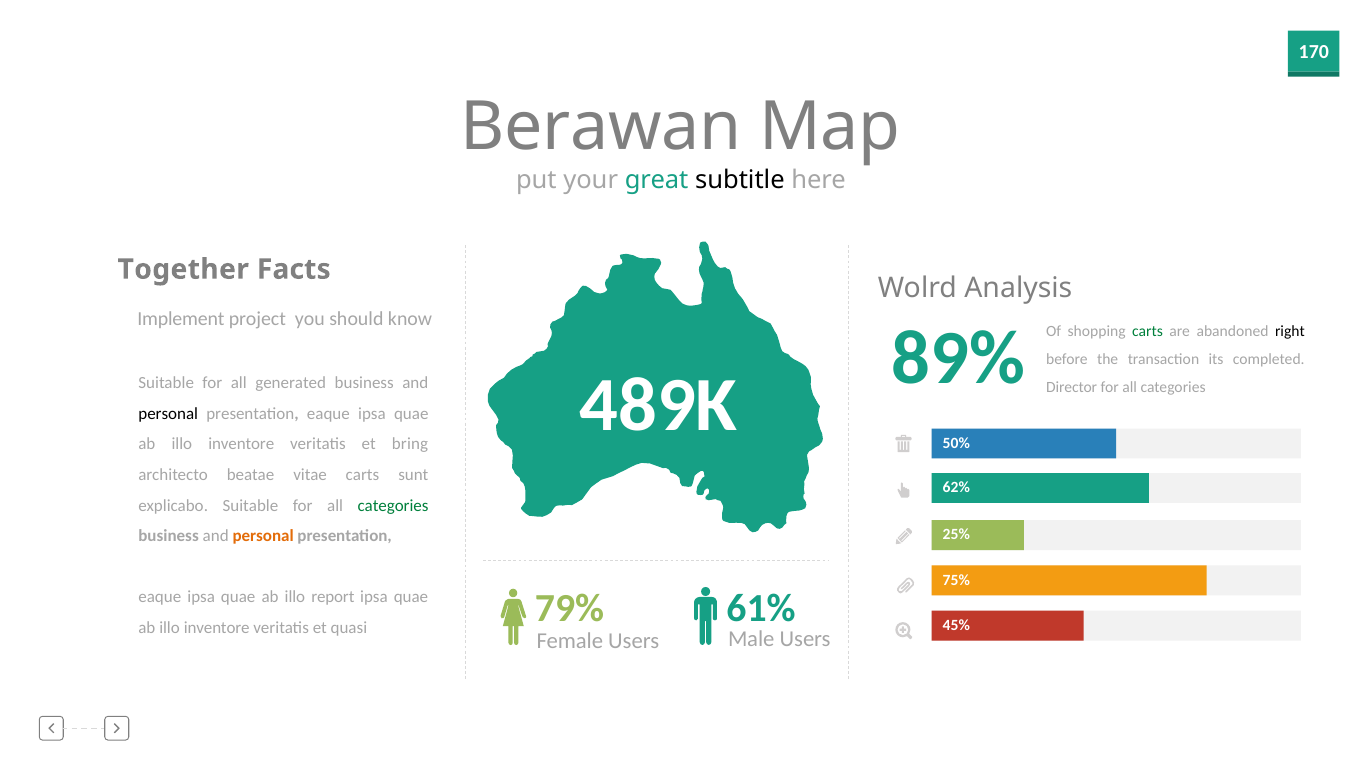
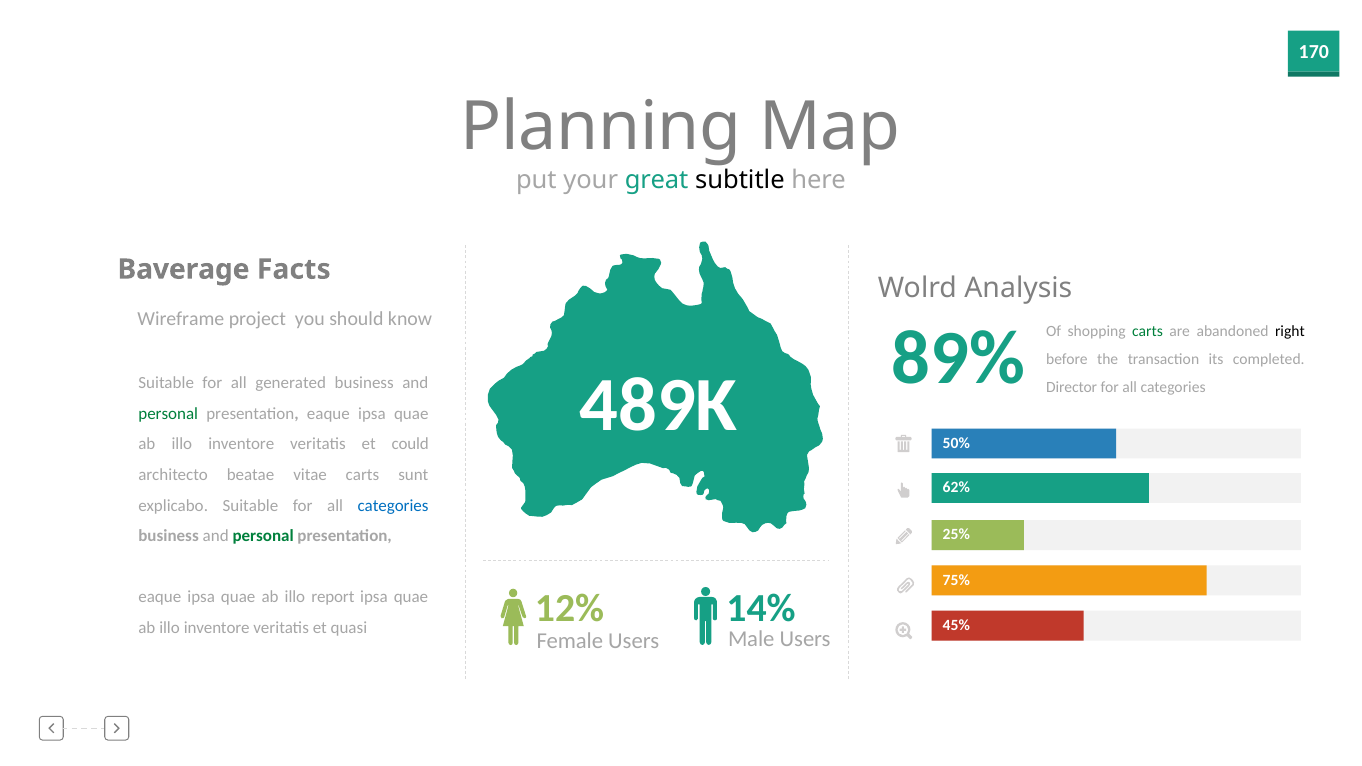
Berawan: Berawan -> Planning (601, 127)
Together: Together -> Baverage (183, 269)
Implement: Implement -> Wireframe (181, 319)
personal colour: black -> green (168, 414)
bring: bring -> could (410, 444)
categories colour: green -> blue (393, 506)
personal colour: orange -> green (263, 536)
79%: 79% -> 12% (569, 609)
61%: 61% -> 14% (761, 609)
